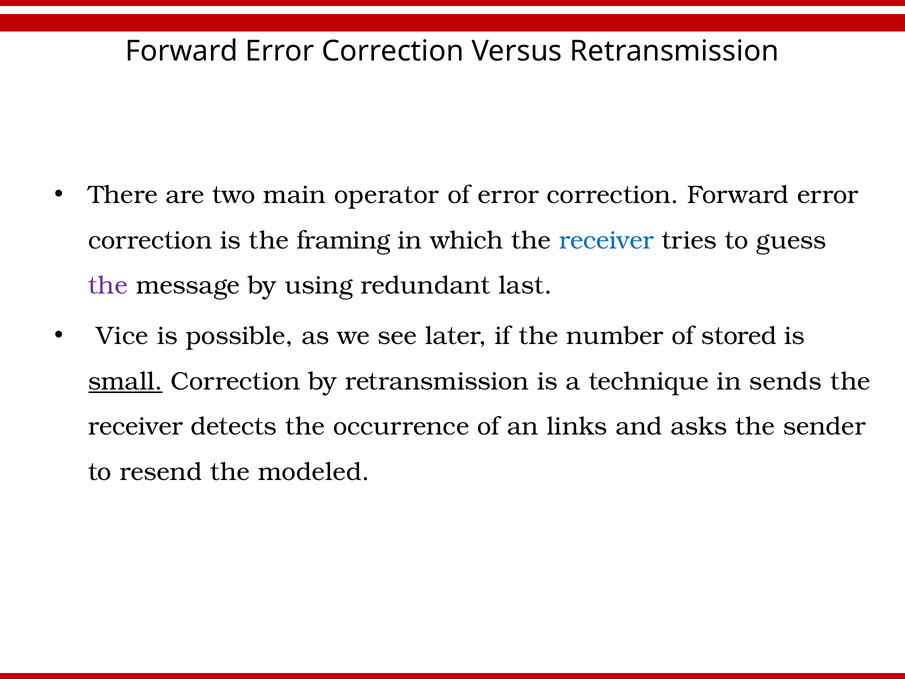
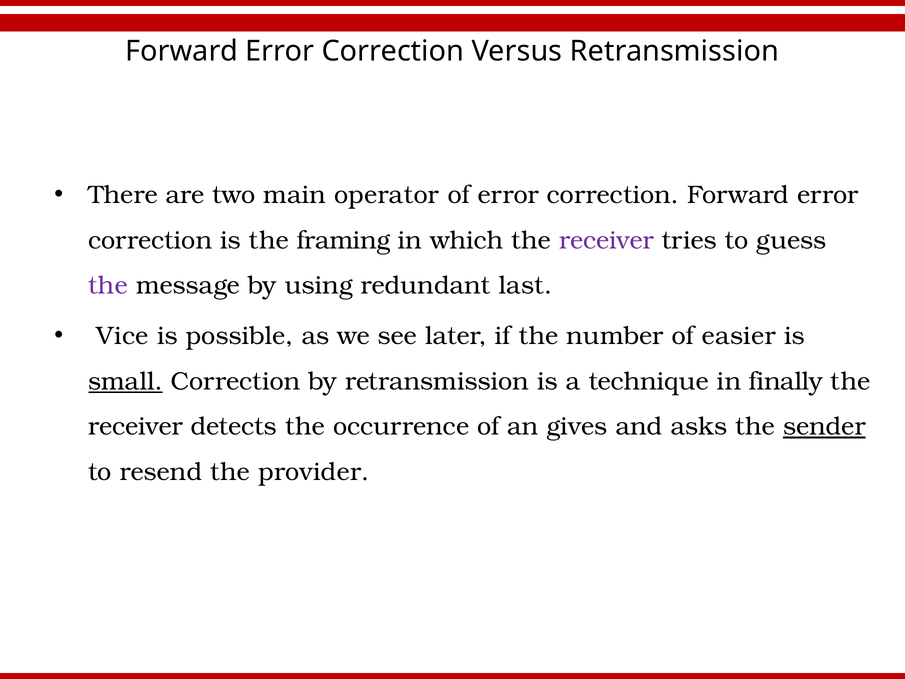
receiver colour: blue -> purple (606, 240)
stored: stored -> easier (739, 336)
sends: sends -> finally (786, 381)
links: links -> gives (577, 427)
sender underline: none -> present (824, 427)
modeled: modeled -> provider (314, 472)
